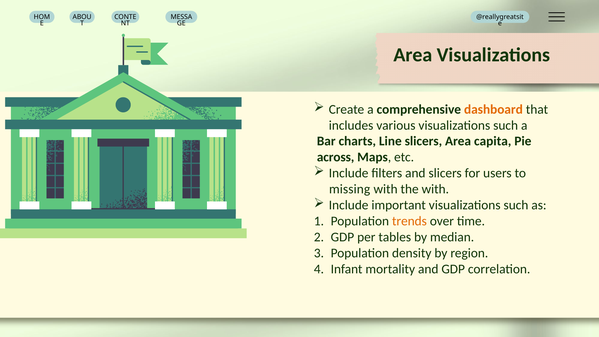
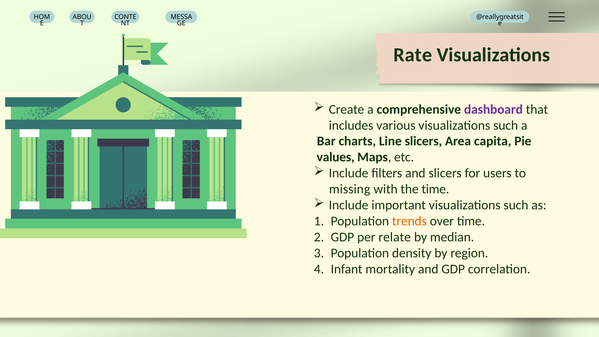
Area: Area -> Rate (413, 55)
dashboard colour: orange -> purple (493, 109)
across: across -> values (336, 157)
the with: with -> time (435, 189)
tables: tables -> relate (395, 237)
